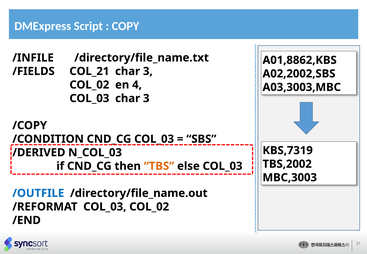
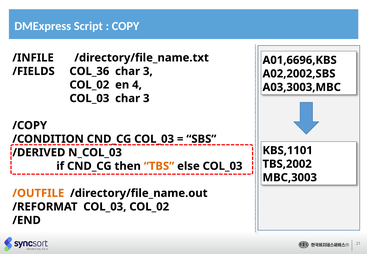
A01,8862,KBS: A01,8862,KBS -> A01,6696,KBS (300, 60)
COL_21: COL_21 -> COL_36 (89, 71)
KBS,7319: KBS,7319 -> KBS,1101 (288, 150)
/OUTFILE colour: blue -> orange (38, 193)
